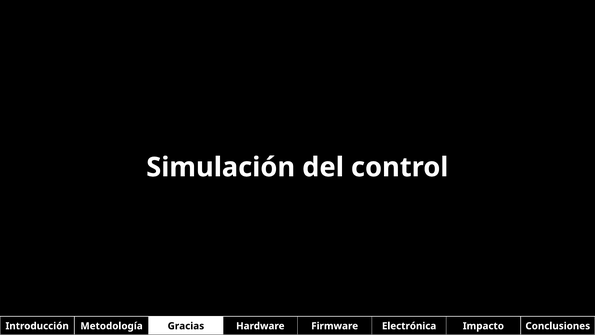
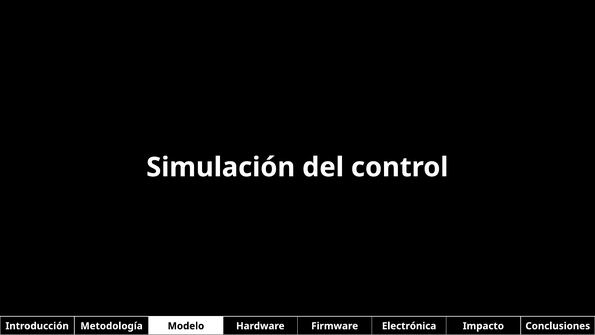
Gracias: Gracias -> Modelo (186, 326)
